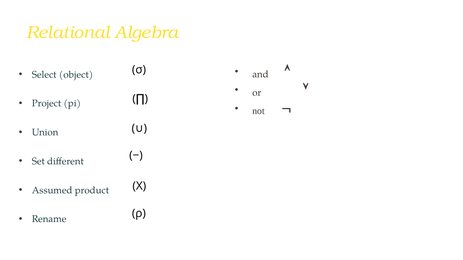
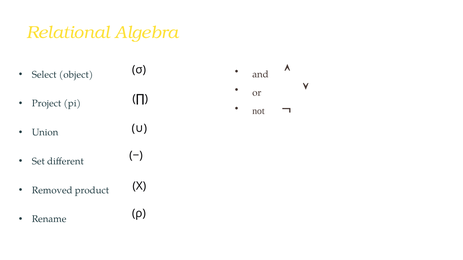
Assumed: Assumed -> Removed (52, 190)
